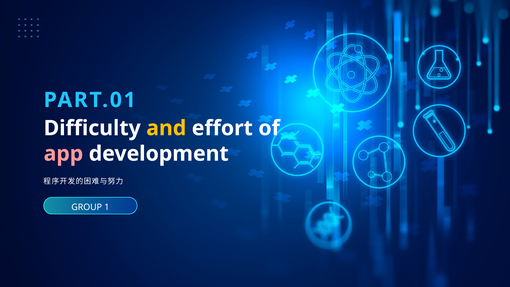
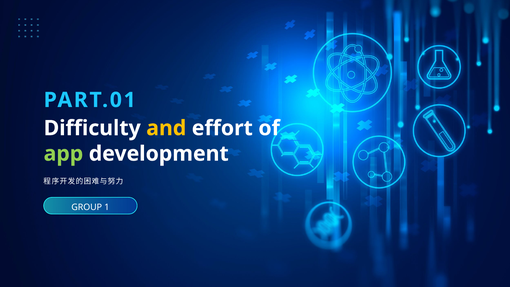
app colour: pink -> light green (63, 154)
